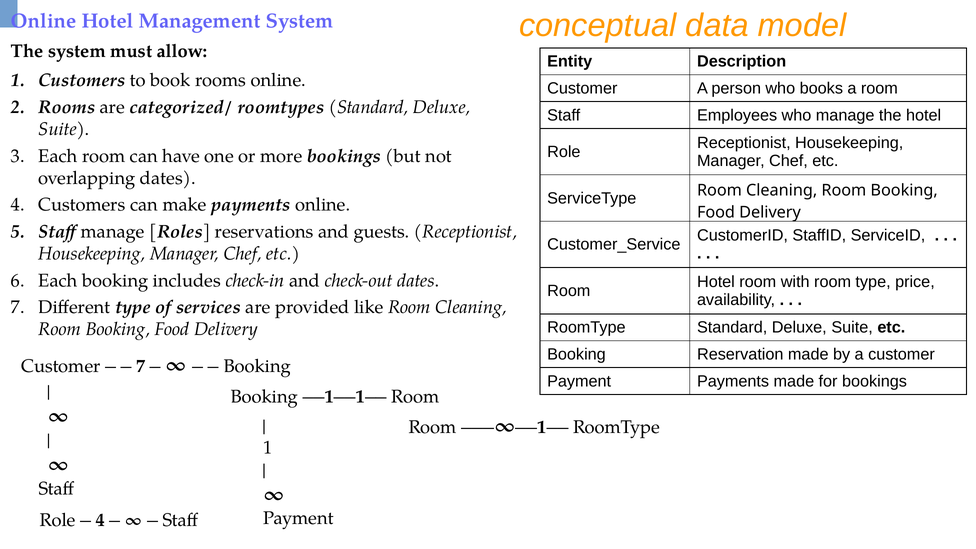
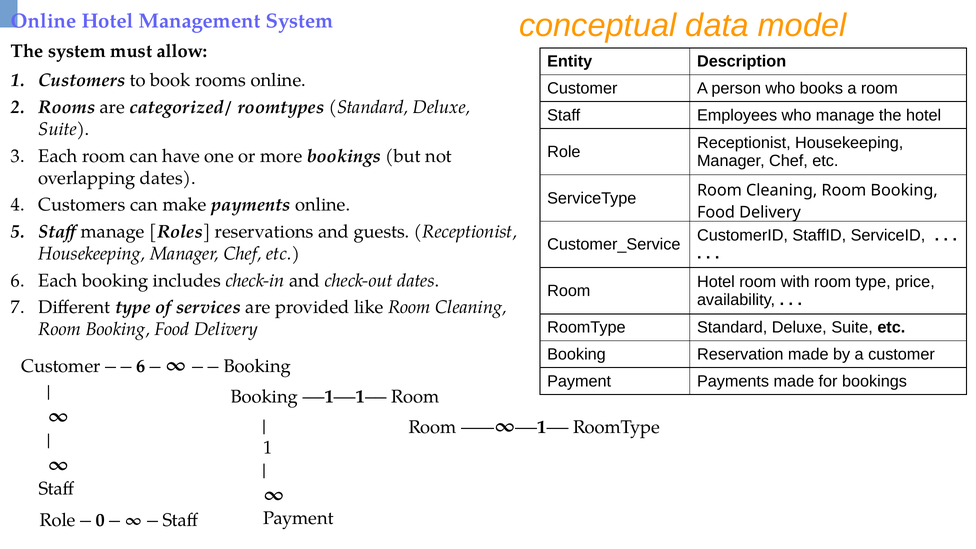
7: 7 -> 6 (141, 366)
4: 4 -> 0 (100, 520)
